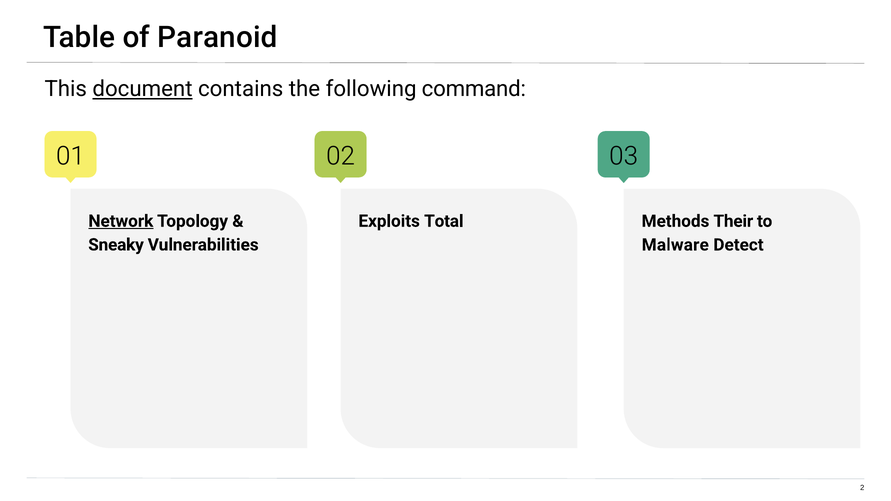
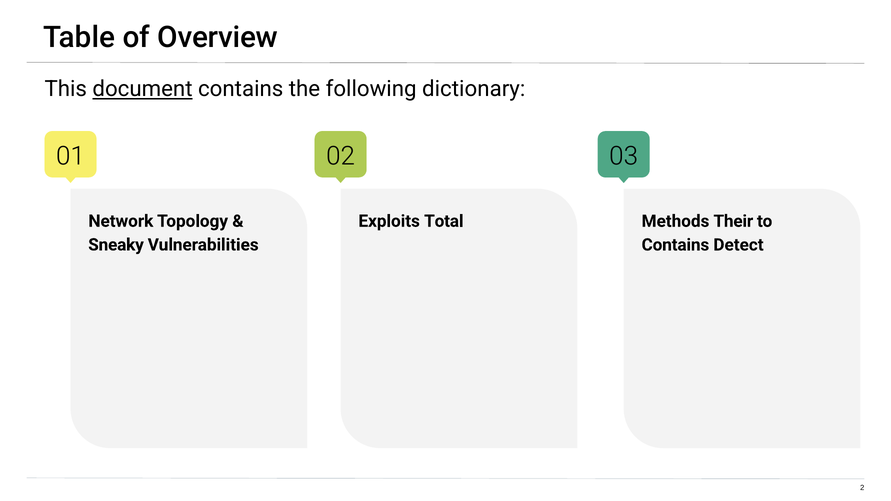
Paranoid: Paranoid -> Overview (218, 38)
command: command -> dictionary (474, 89)
Network underline: present -> none (121, 221)
Malware: Malware -> Contains (675, 245)
